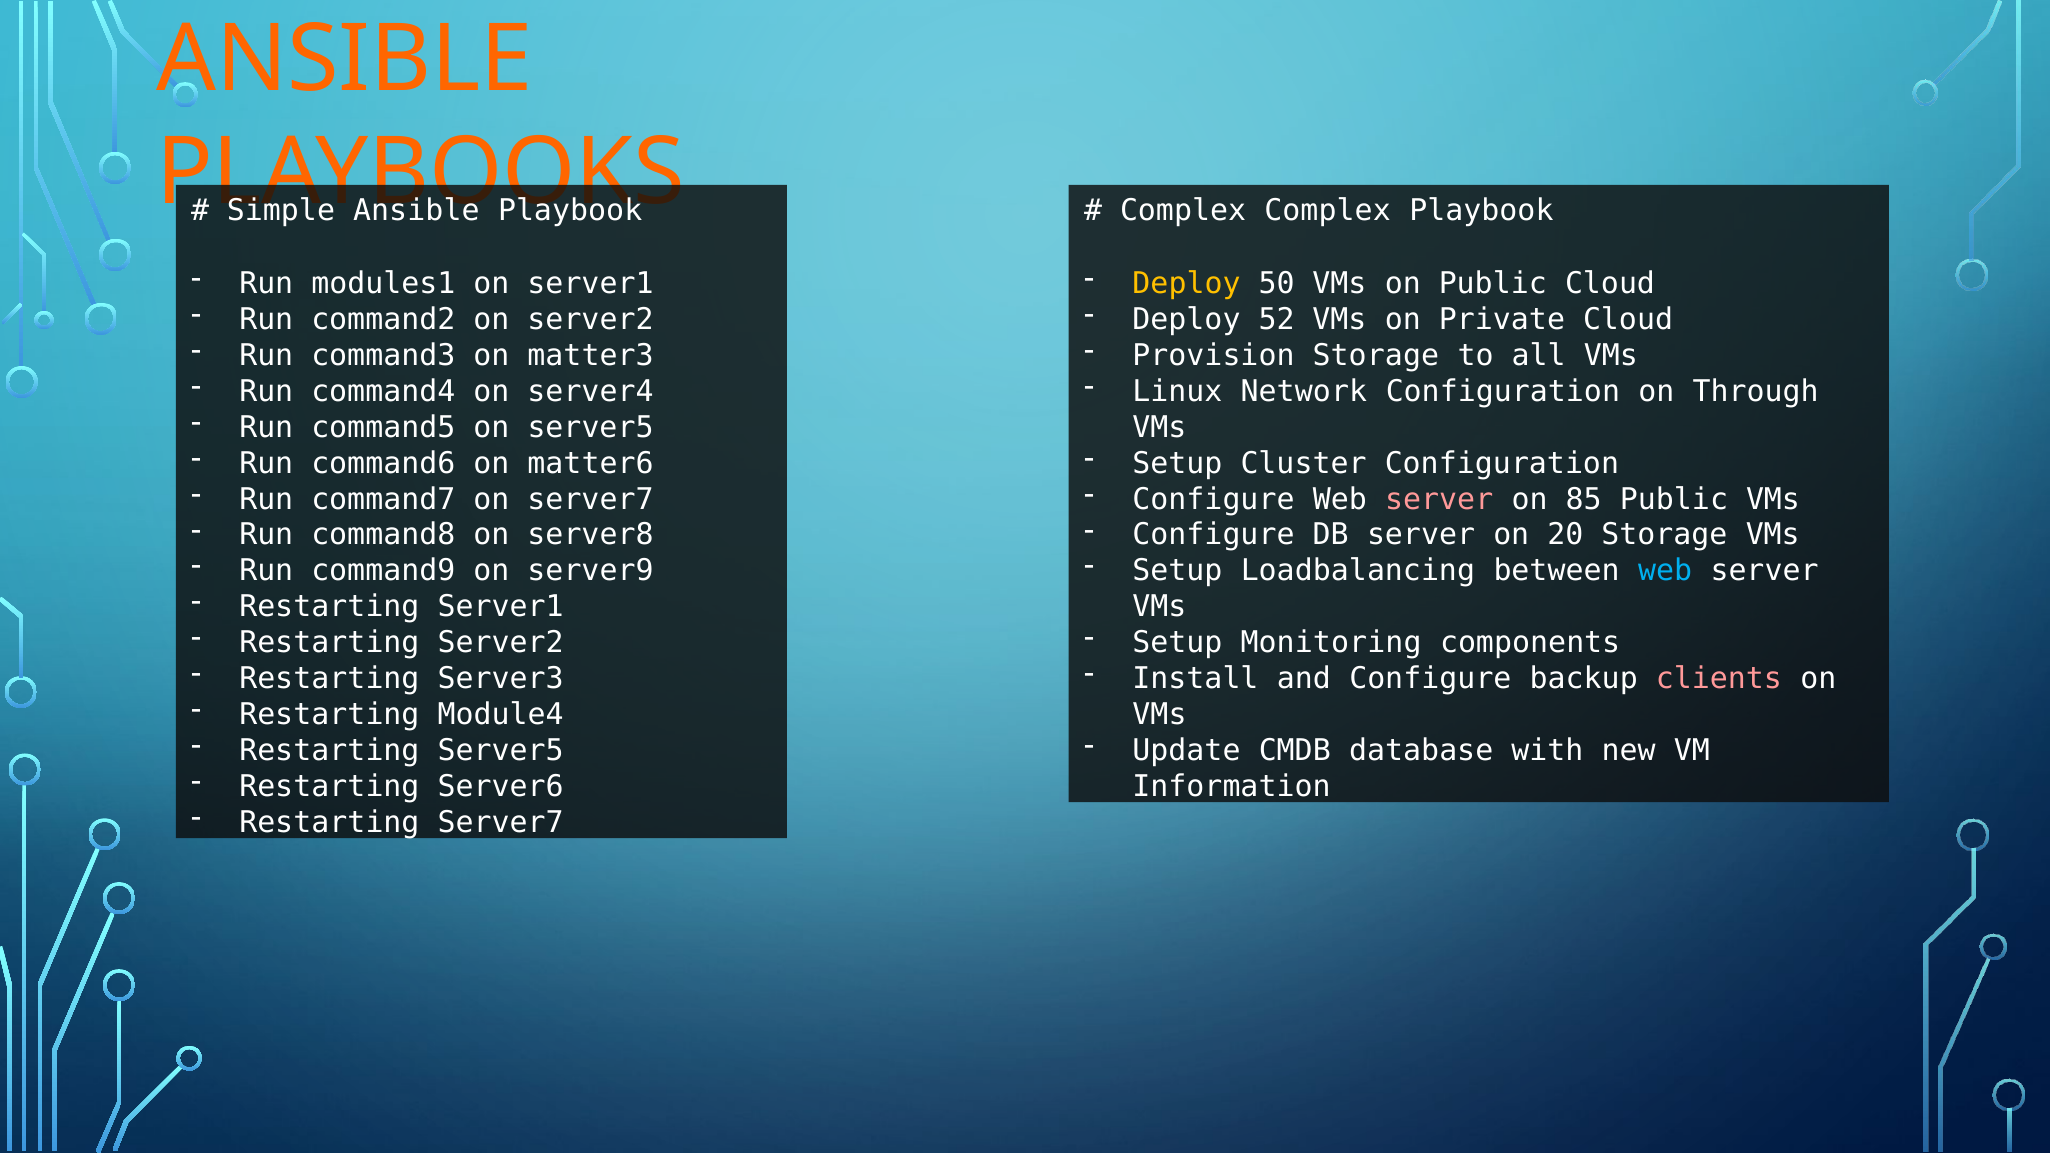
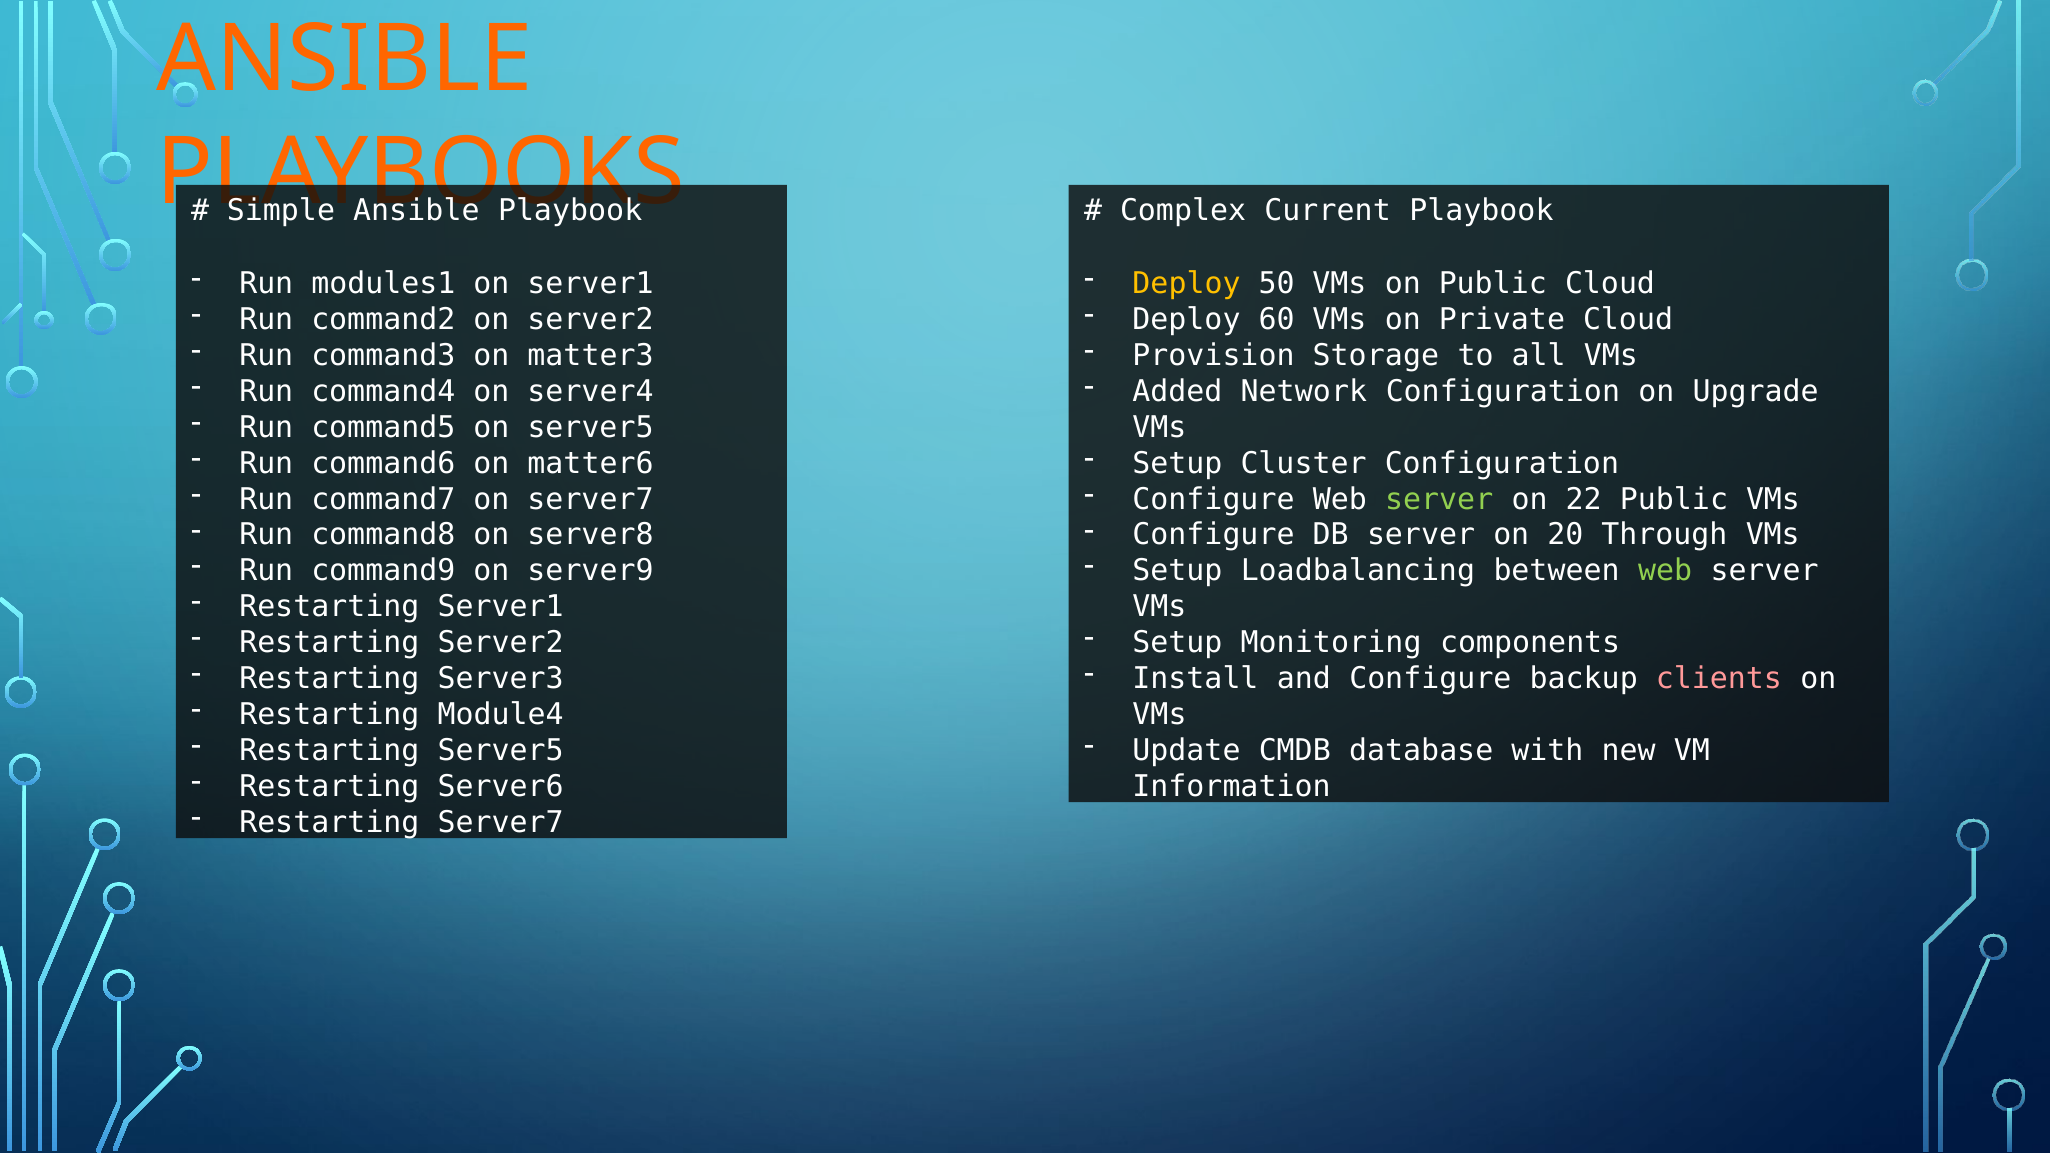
Complex Complex: Complex -> Current (1328, 211)
52: 52 -> 60 (1277, 320)
Linux: Linux -> Added (1177, 391)
Through: Through -> Upgrade (1756, 391)
server colour: pink -> light green (1439, 499)
85: 85 -> 22 (1584, 499)
20 Storage: Storage -> Through (1664, 535)
web colour: light blue -> light green (1665, 571)
